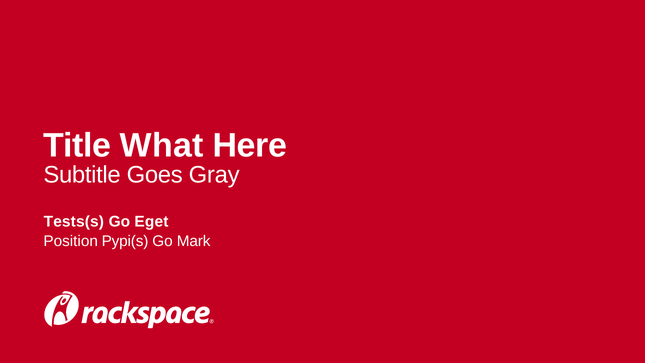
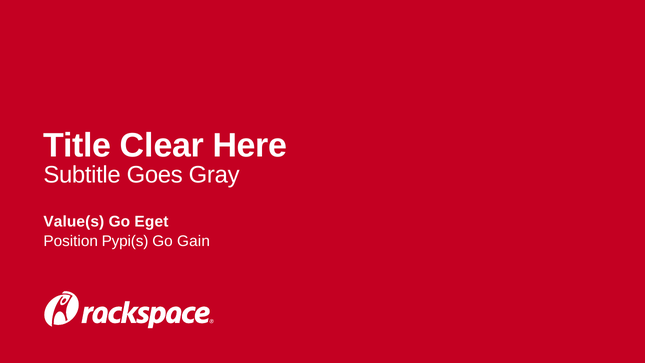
What: What -> Clear (162, 145)
Tests(s: Tests(s -> Value(s (74, 221)
Mark: Mark -> Gain (193, 241)
